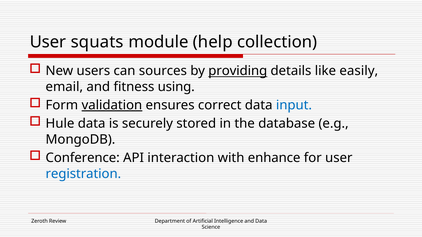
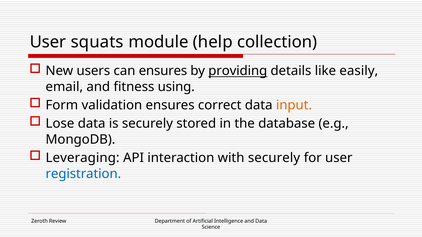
can sources: sources -> ensures (163, 71)
validation underline: present -> none (112, 105)
input colour: blue -> orange (294, 105)
Hule: Hule -> Lose (60, 124)
Conference: Conference -> Leveraging (83, 158)
with enhance: enhance -> securely (274, 158)
